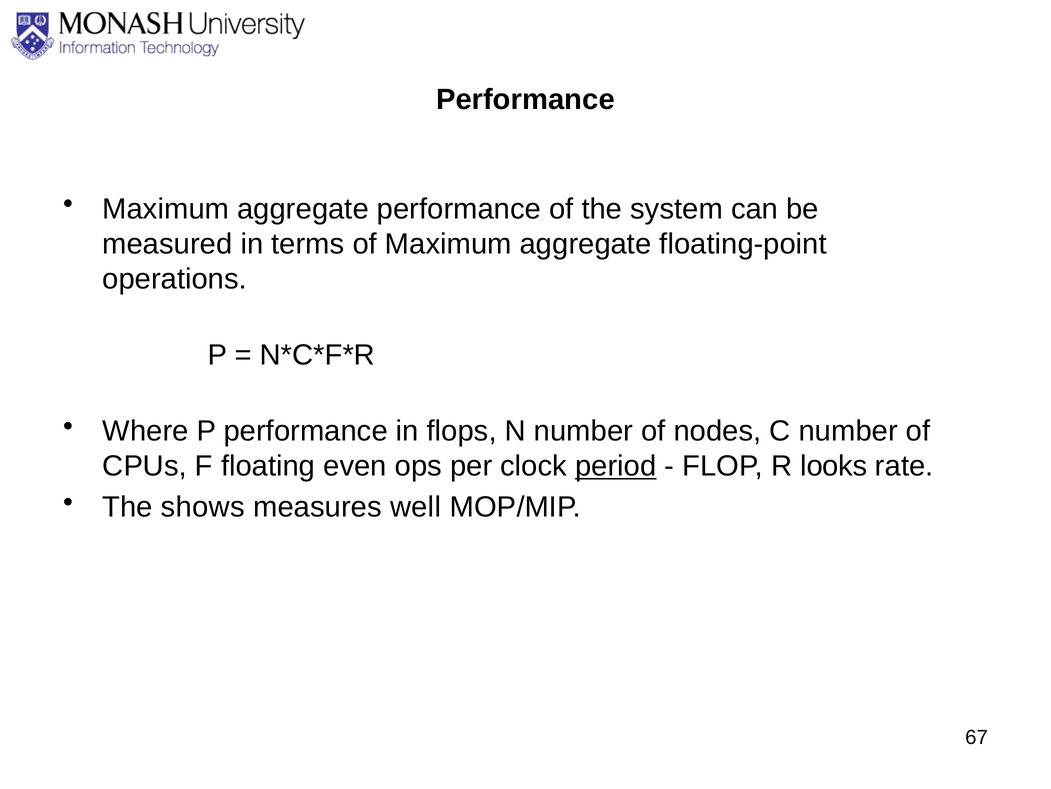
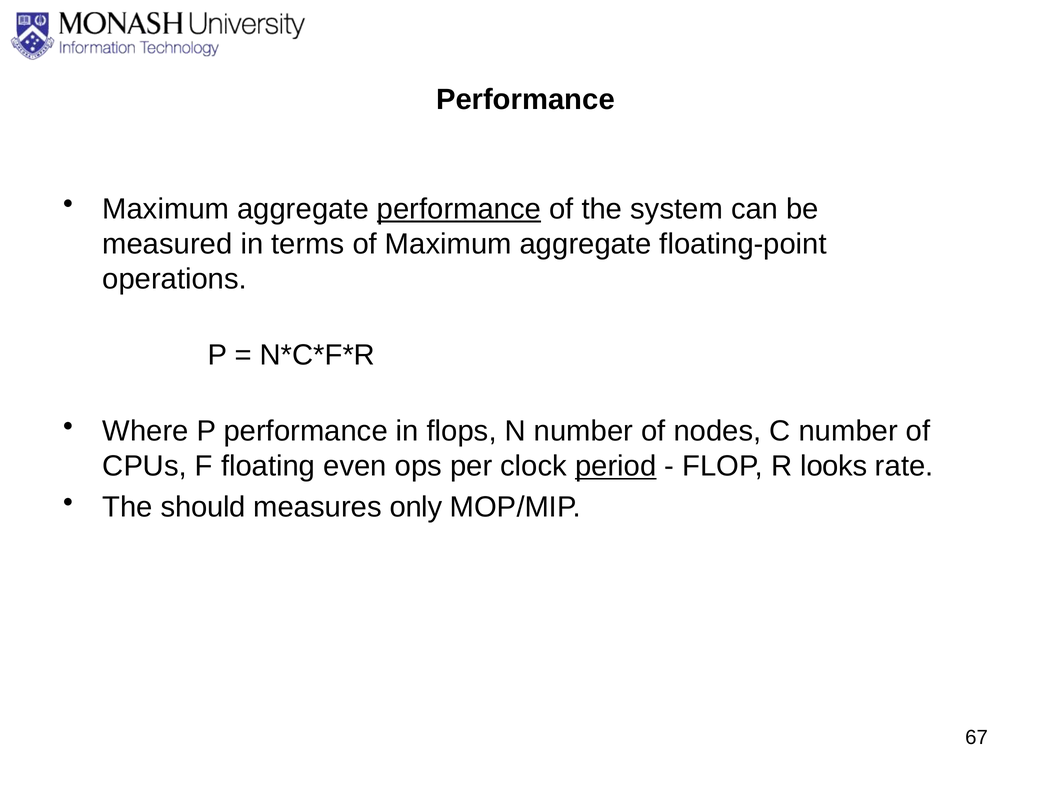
performance underline: none -> present (459, 209)
shows: shows -> should (203, 507)
well: well -> only (416, 507)
